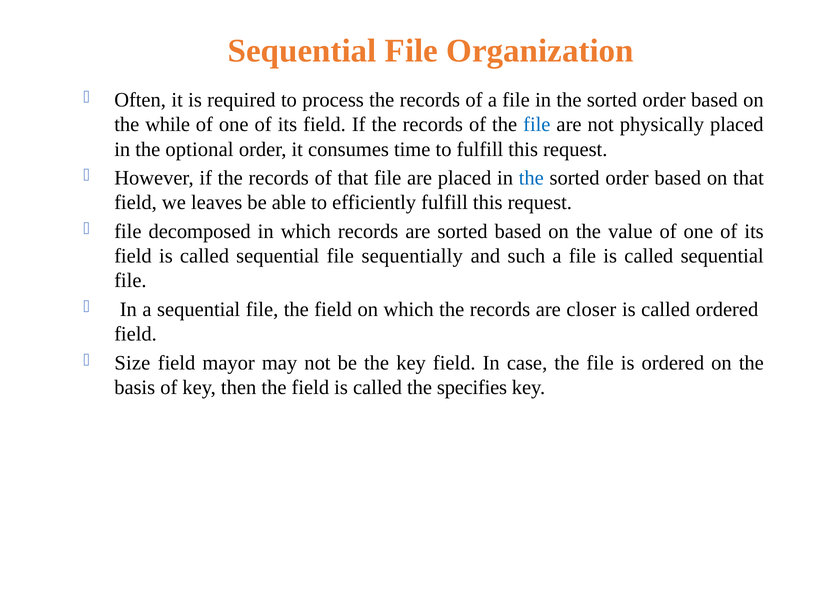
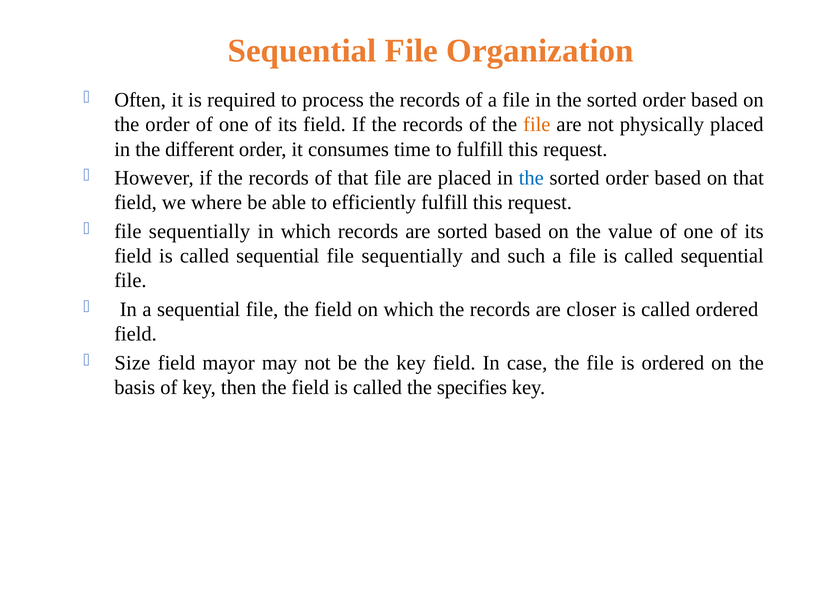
the while: while -> order (167, 125)
file colour: blue -> orange (537, 125)
optional: optional -> different (200, 149)
leaves: leaves -> where (217, 203)
decomposed: decomposed -> sequentially (200, 231)
